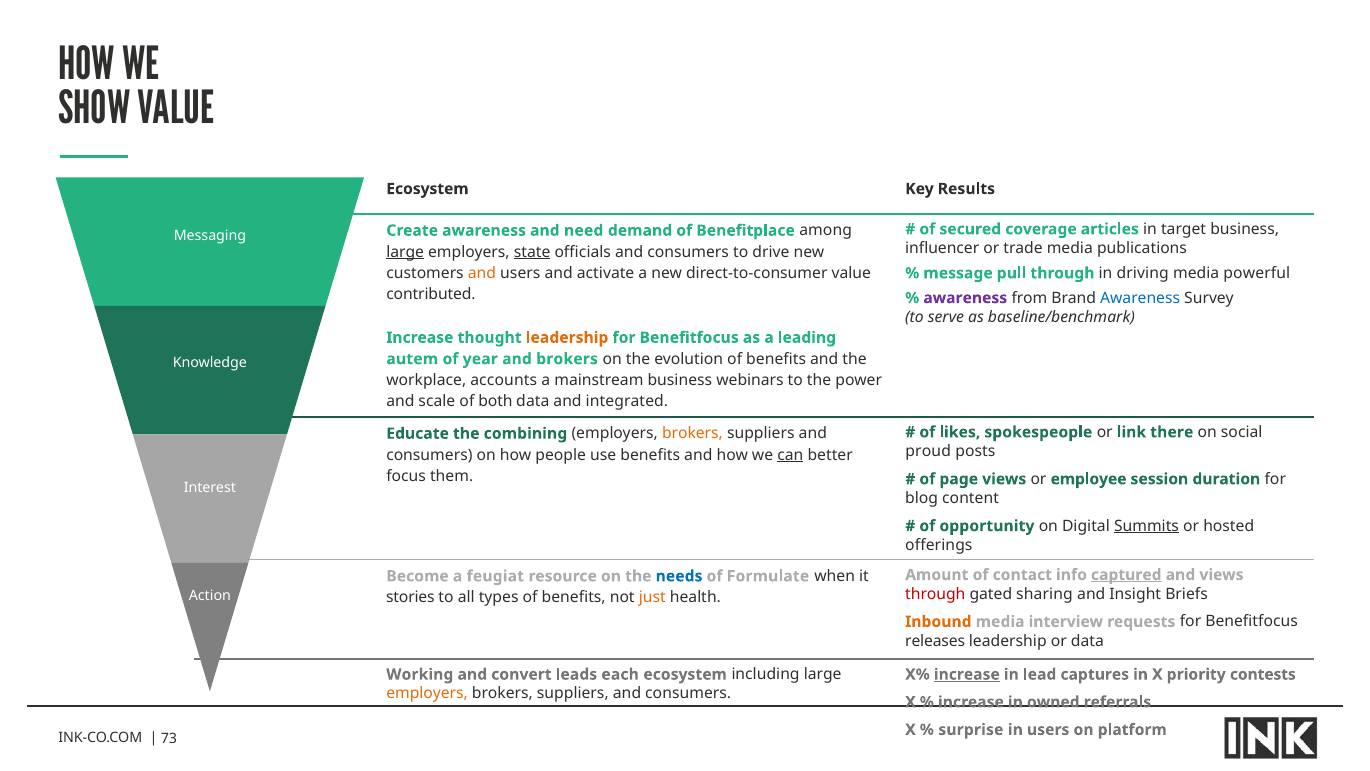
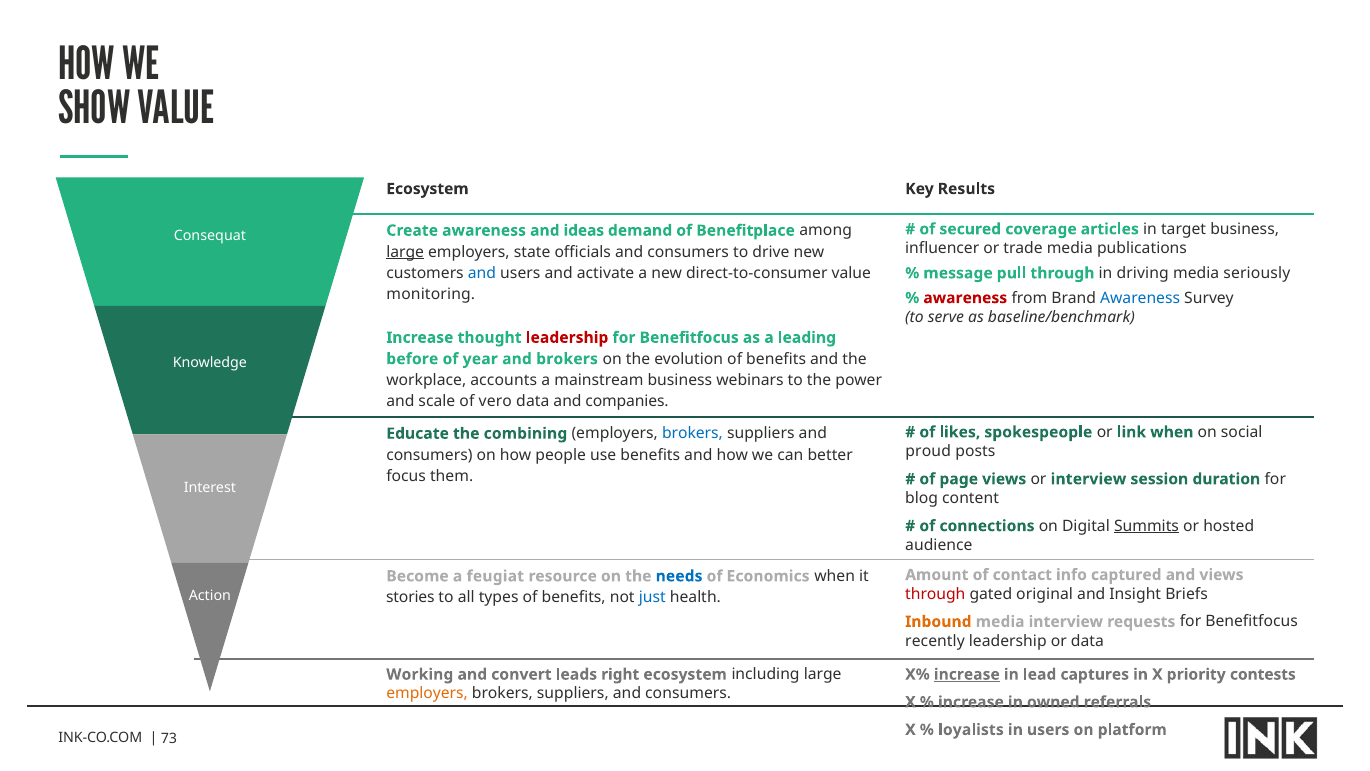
need: need -> ideas (584, 230)
Messaging: Messaging -> Consequat (210, 236)
state underline: present -> none (532, 252)
and colour: orange -> blue (482, 273)
powerful: powerful -> seriously (1257, 273)
contributed: contributed -> monitoring (431, 295)
awareness colour: purple -> red (965, 298)
leadership colour: orange -> red (567, 337)
autem: autem -> before (412, 359)
both: both -> vero (495, 402)
integrated: integrated -> companies (627, 402)
link there: there -> when (1172, 432)
brokers colour: orange -> blue (692, 433)
can underline: present -> none (790, 455)
or employee: employee -> interview (1088, 479)
opportunity: opportunity -> connections (987, 526)
offerings: offerings -> audience (939, 545)
captured underline: present -> none (1126, 575)
Formulate: Formulate -> Economics (768, 576)
sharing: sharing -> original (1045, 594)
just colour: orange -> blue (652, 597)
releases: releases -> recently (935, 641)
each: each -> right (620, 674)
surprise: surprise -> loyalists (971, 729)
